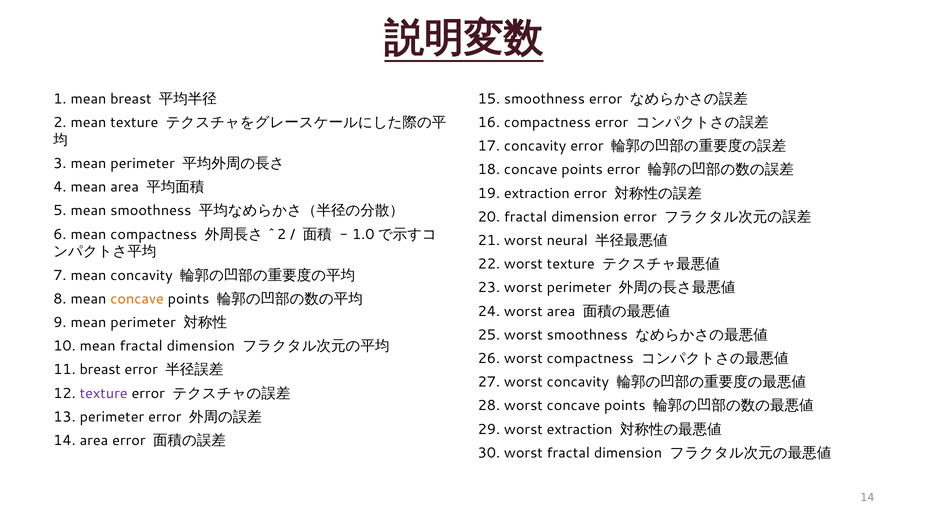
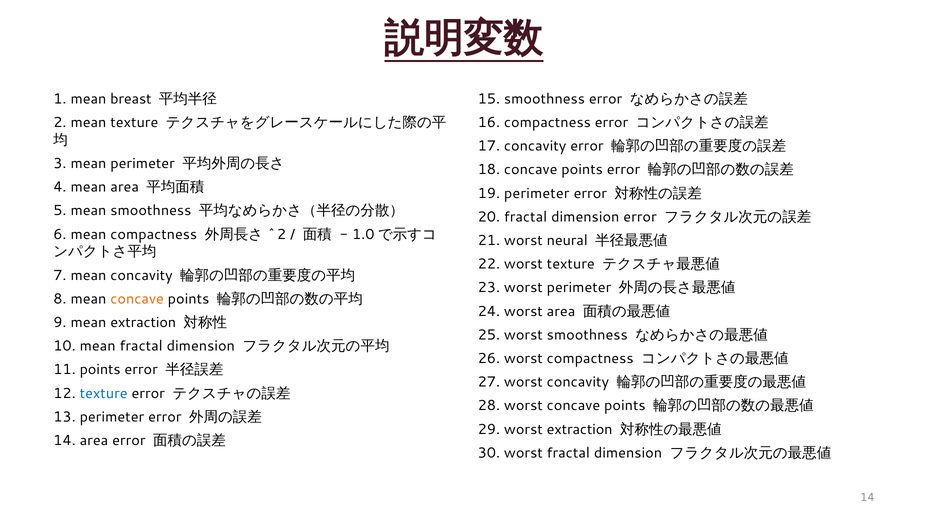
19 extraction: extraction -> perimeter (537, 193)
9 mean perimeter: perimeter -> extraction (143, 322)
11 breast: breast -> points (100, 370)
texture colour: purple -> blue (104, 393)
